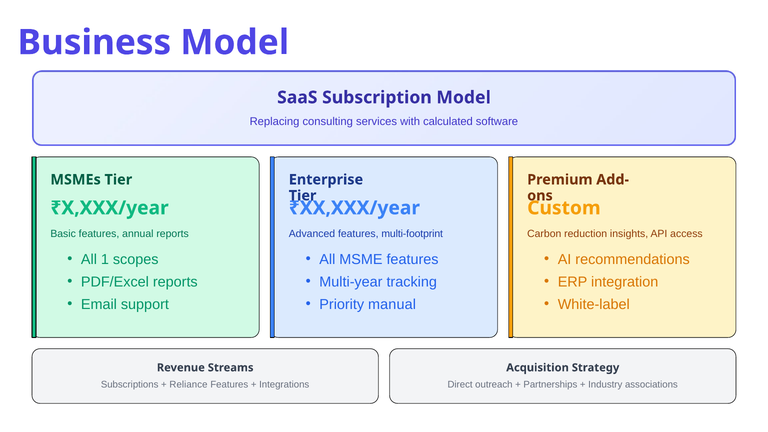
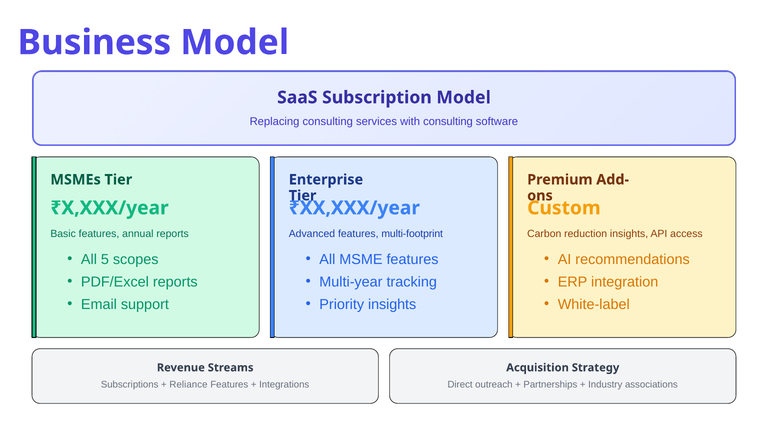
with calculated: calculated -> consulting (448, 122)
1: 1 -> 5 (105, 259)
Priority manual: manual -> insights (392, 304)
